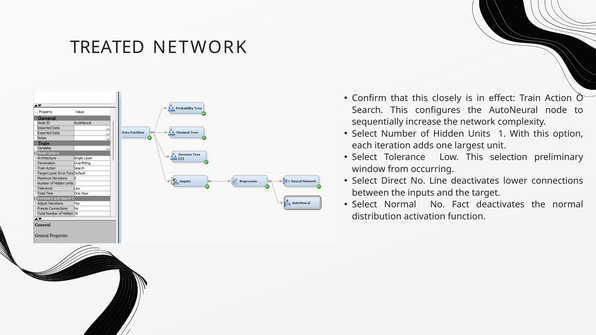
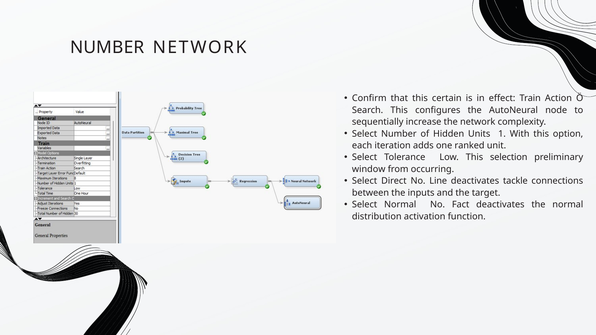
TREATED: TREATED -> NUMBER (107, 47)
closely: closely -> certain (447, 98)
largest: largest -> ranked (470, 146)
lower: lower -> tackle (515, 181)
